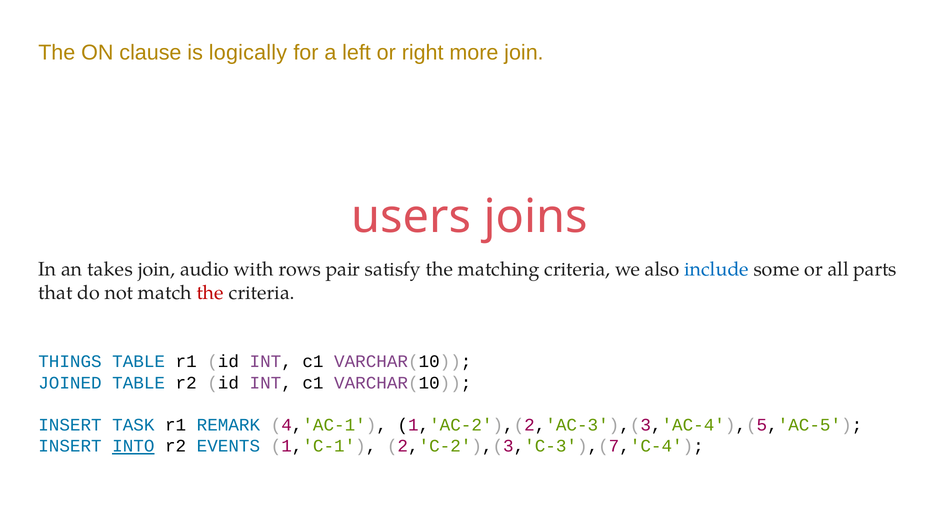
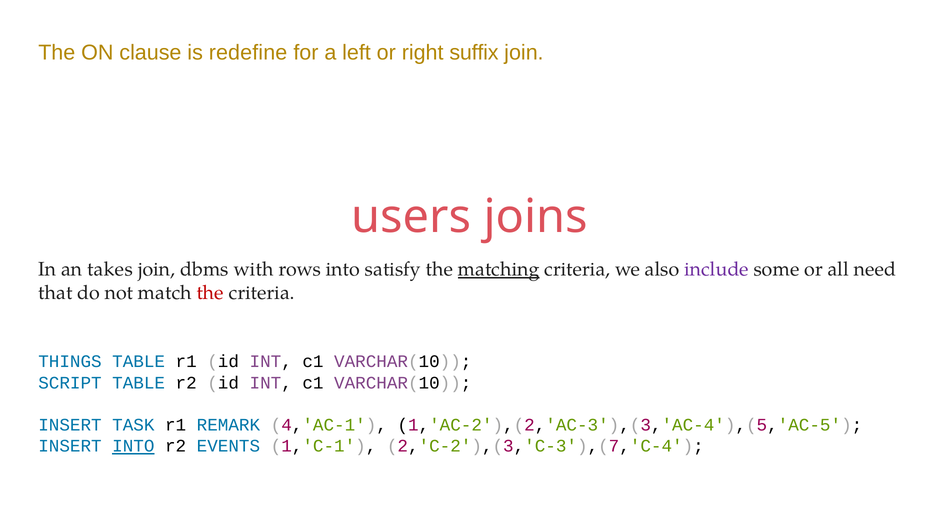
logically: logically -> redefine (248, 53)
more: more -> suffix (474, 53)
audio: audio -> dbms (204, 269)
rows pair: pair -> into (343, 269)
matching underline: none -> present (499, 269)
include colour: blue -> purple (717, 269)
parts: parts -> need (875, 269)
JOINED: JOINED -> SCRIPT (70, 383)
